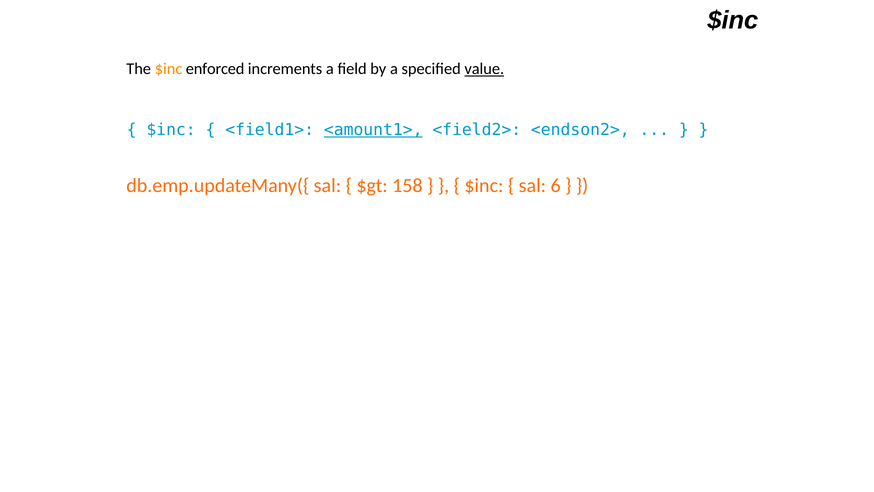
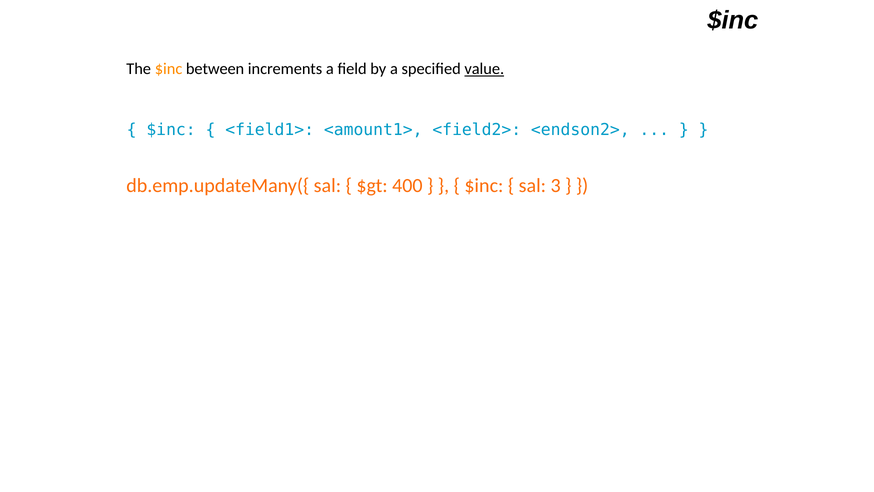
enforced: enforced -> between (215, 69)
<amount1> underline: present -> none (373, 130)
158: 158 -> 400 (407, 185)
6: 6 -> 3 (556, 185)
